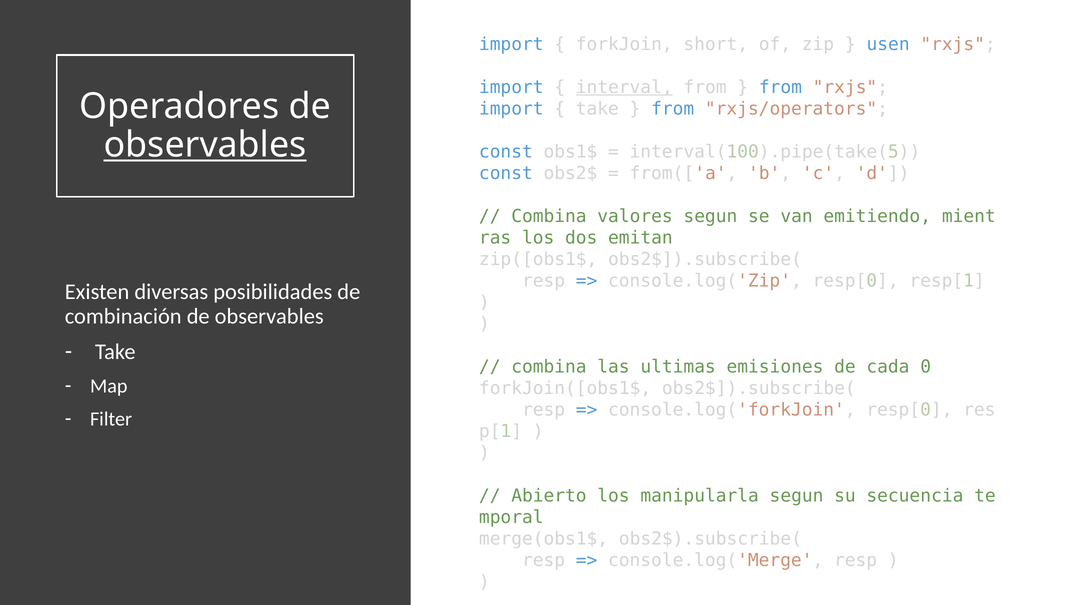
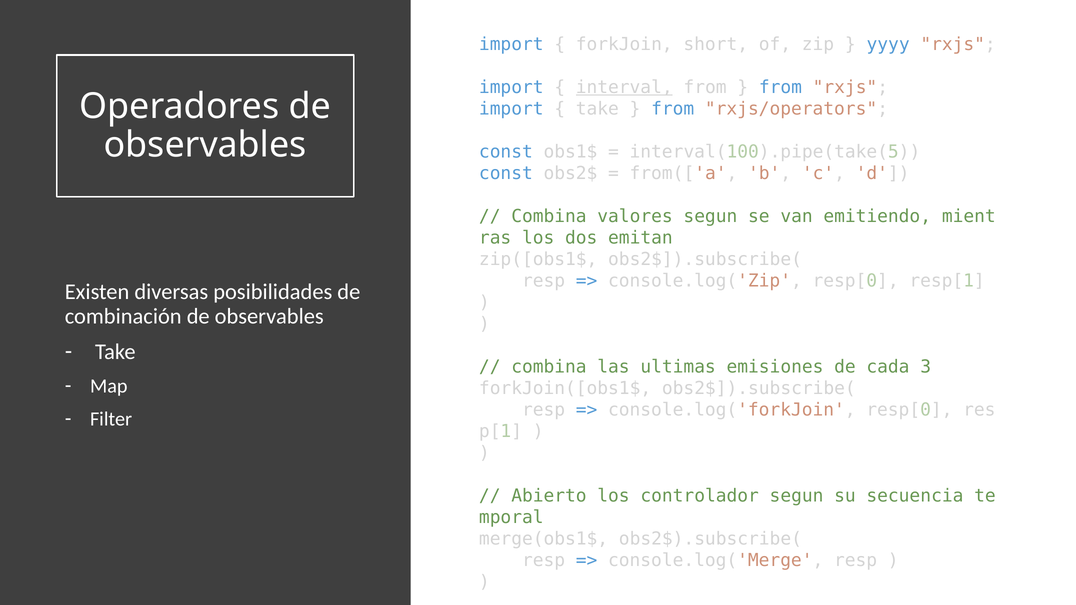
usen: usen -> yyyy (888, 44)
observables underline: present -> none (205, 145)
0: 0 -> 3 (926, 367)
manipularla: manipularla -> controlador (700, 496)
